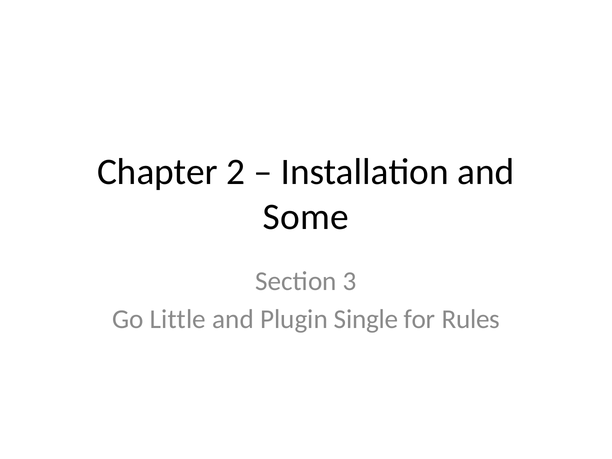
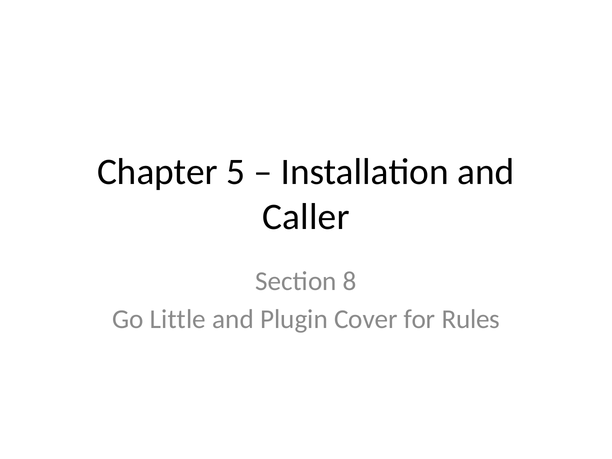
2: 2 -> 5 (236, 172)
Some: Some -> Caller (306, 217)
3: 3 -> 8 (350, 281)
Single: Single -> Cover (366, 319)
